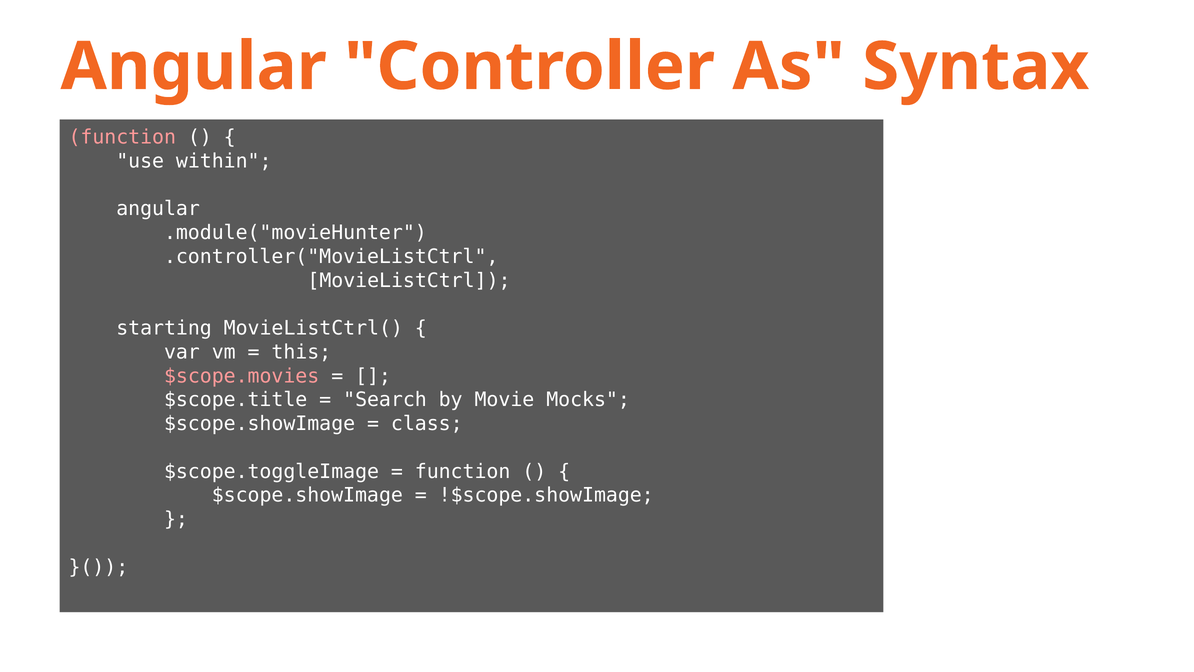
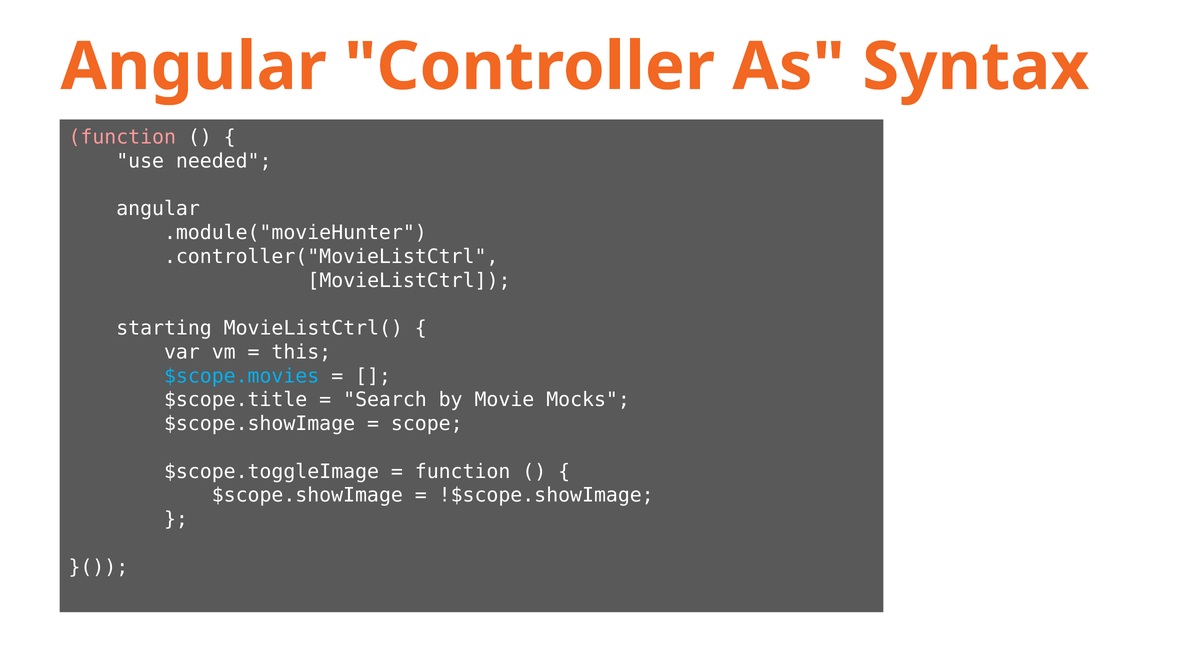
within: within -> needed (224, 161)
$scope.movies colour: pink -> light blue (242, 376)
class: class -> scope (427, 424)
